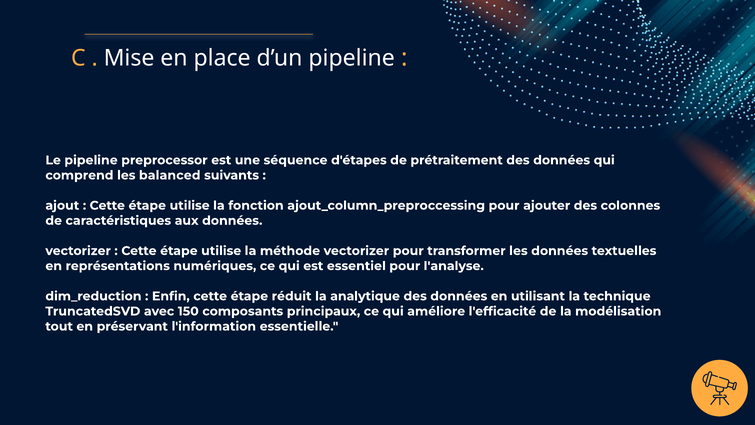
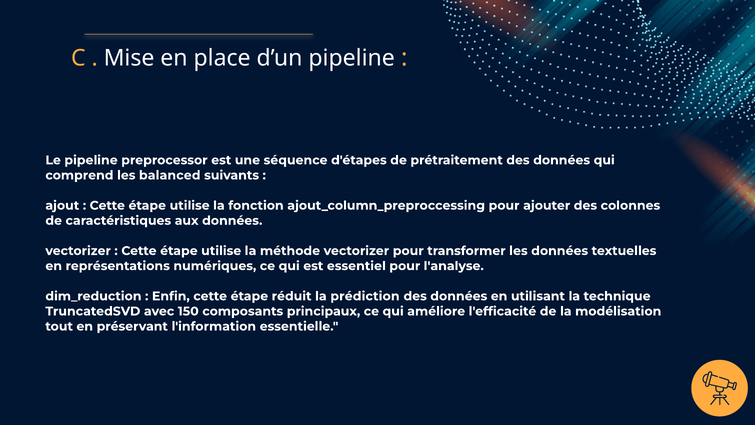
analytique: analytique -> prédiction (365, 296)
